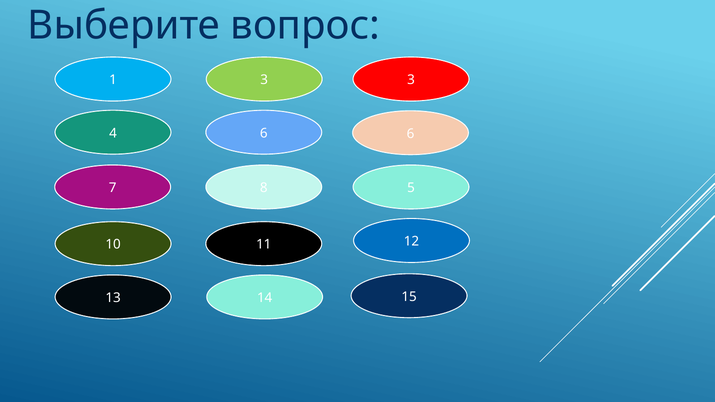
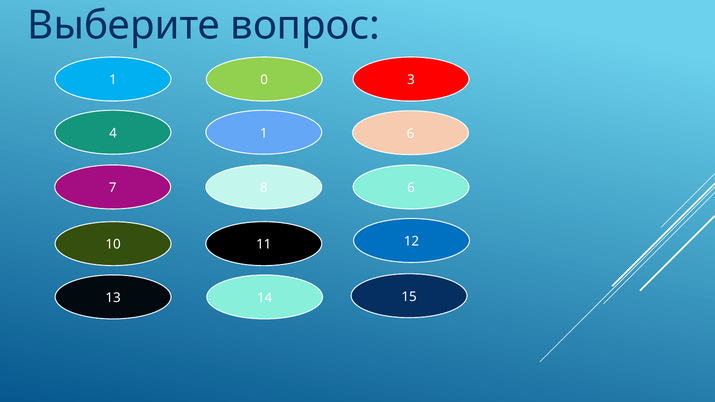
1 3: 3 -> 0 (264, 80)
4 6: 6 -> 1 (264, 133)
8 5: 5 -> 6 (411, 188)
